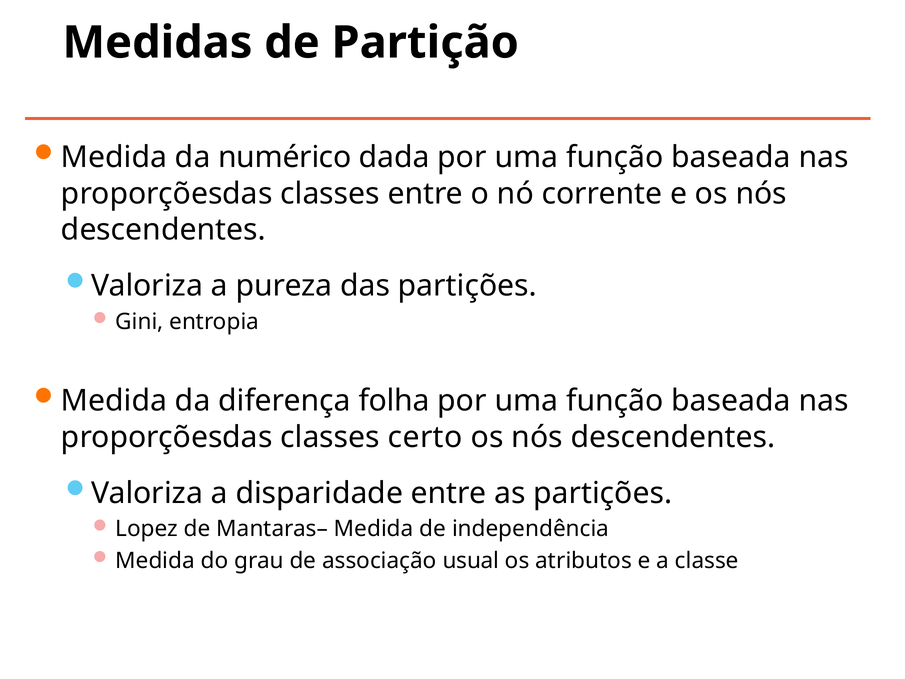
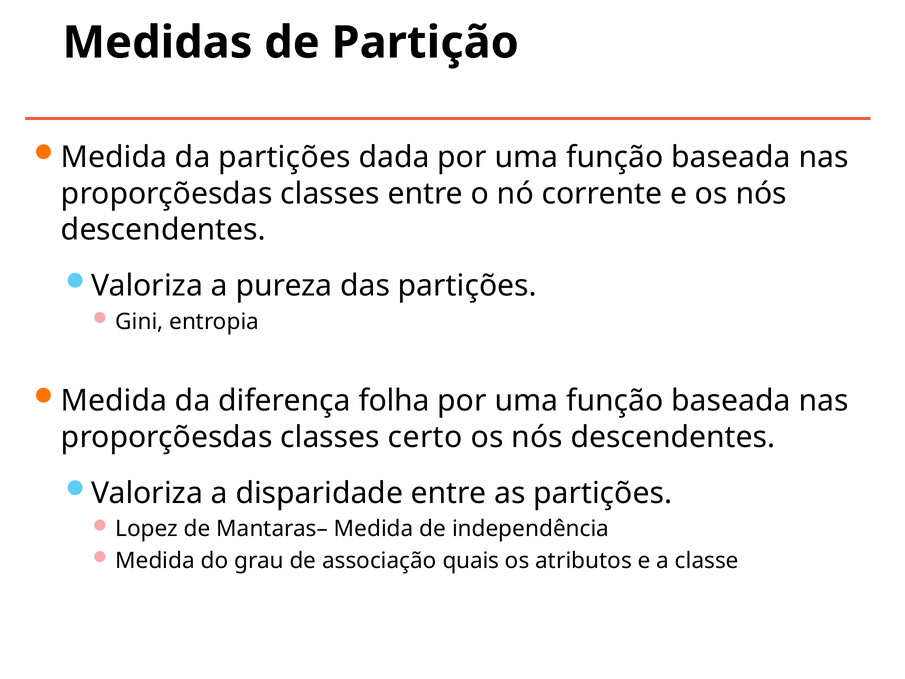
da numérico: numérico -> partições (284, 157)
usual: usual -> quais (471, 561)
